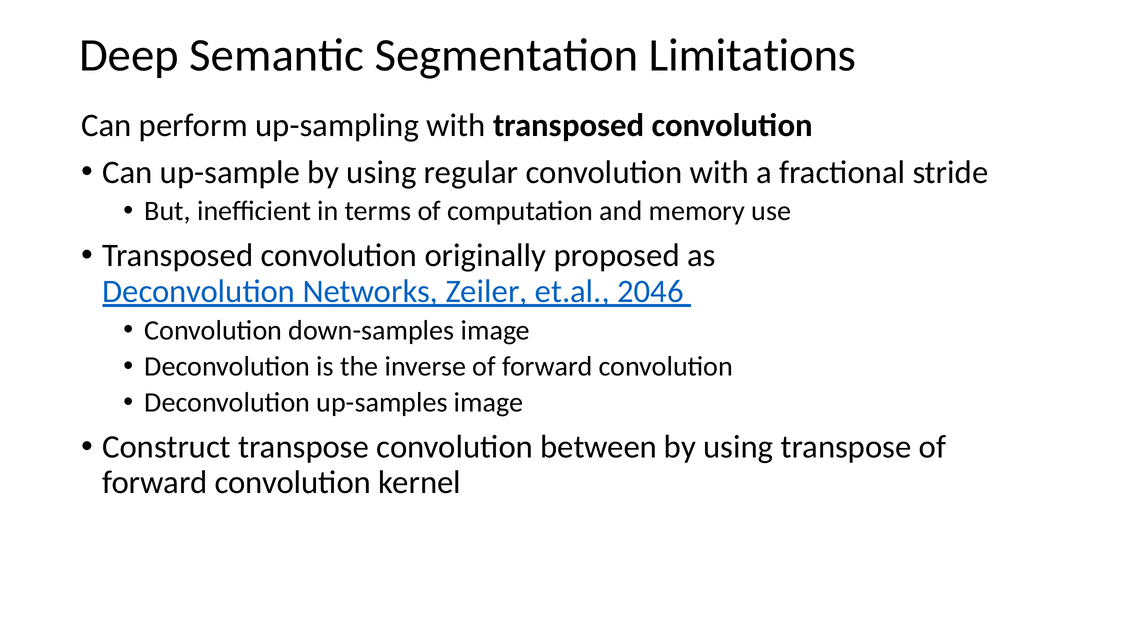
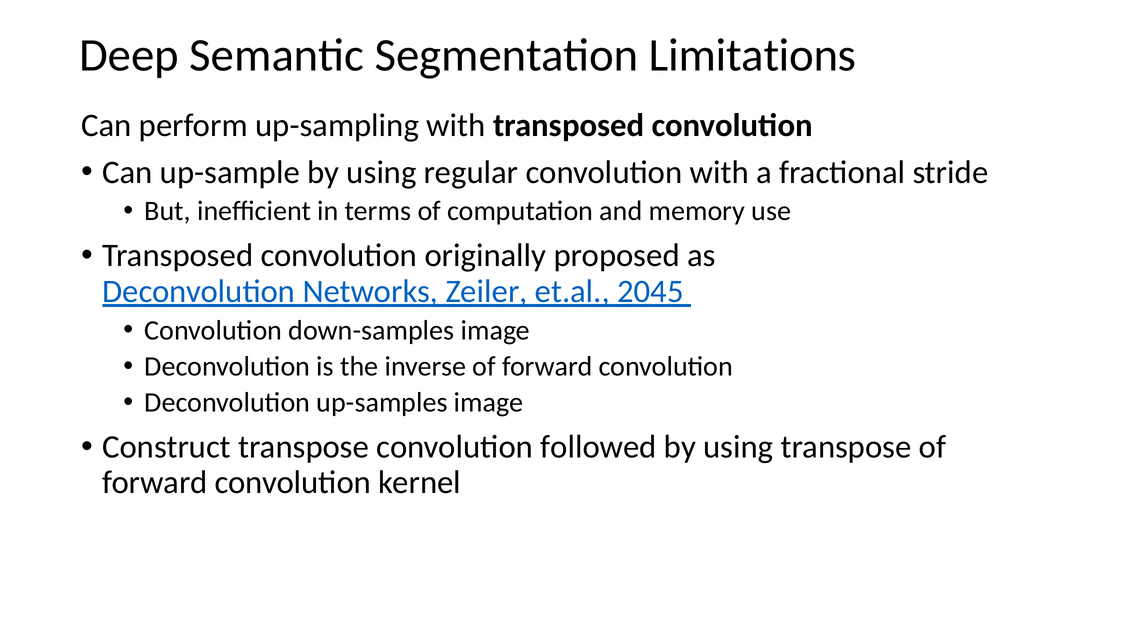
2046: 2046 -> 2045 (650, 292)
between: between -> followed (599, 447)
